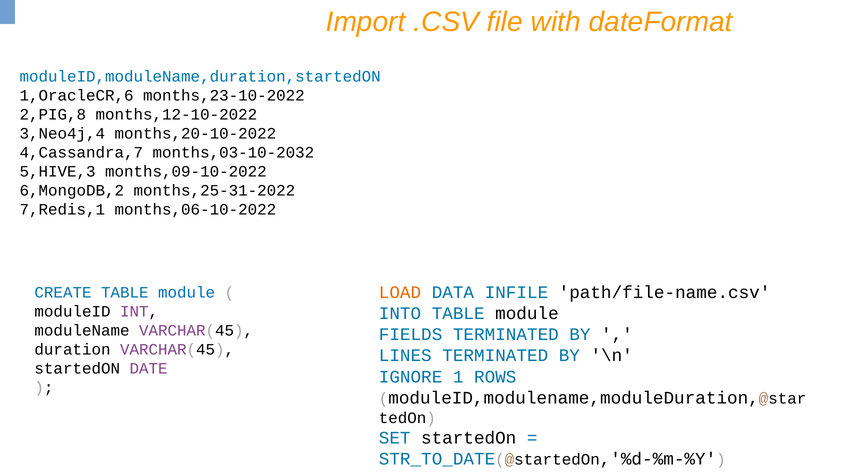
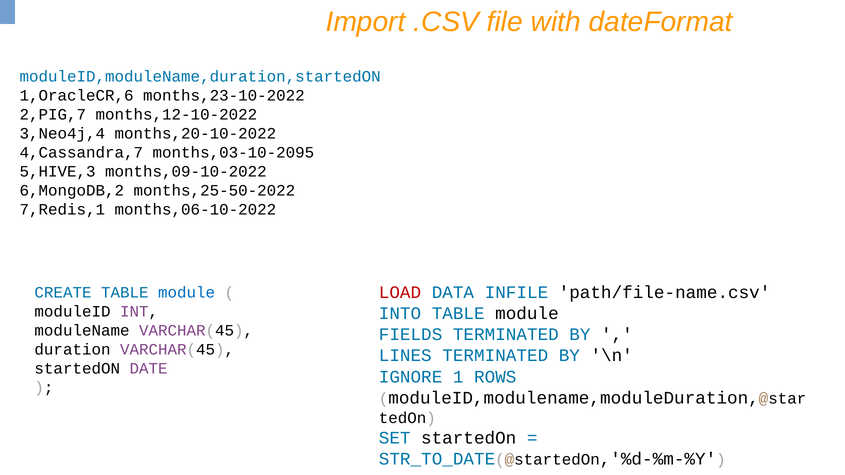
2,PIG,8: 2,PIG,8 -> 2,PIG,7 (53, 114)
months,03-10-2032: months,03-10-2032 -> months,03-10-2095 (233, 152)
months,25-31-2022: months,25-31-2022 -> months,25-50-2022 (214, 190)
LOAD colour: orange -> red (400, 292)
